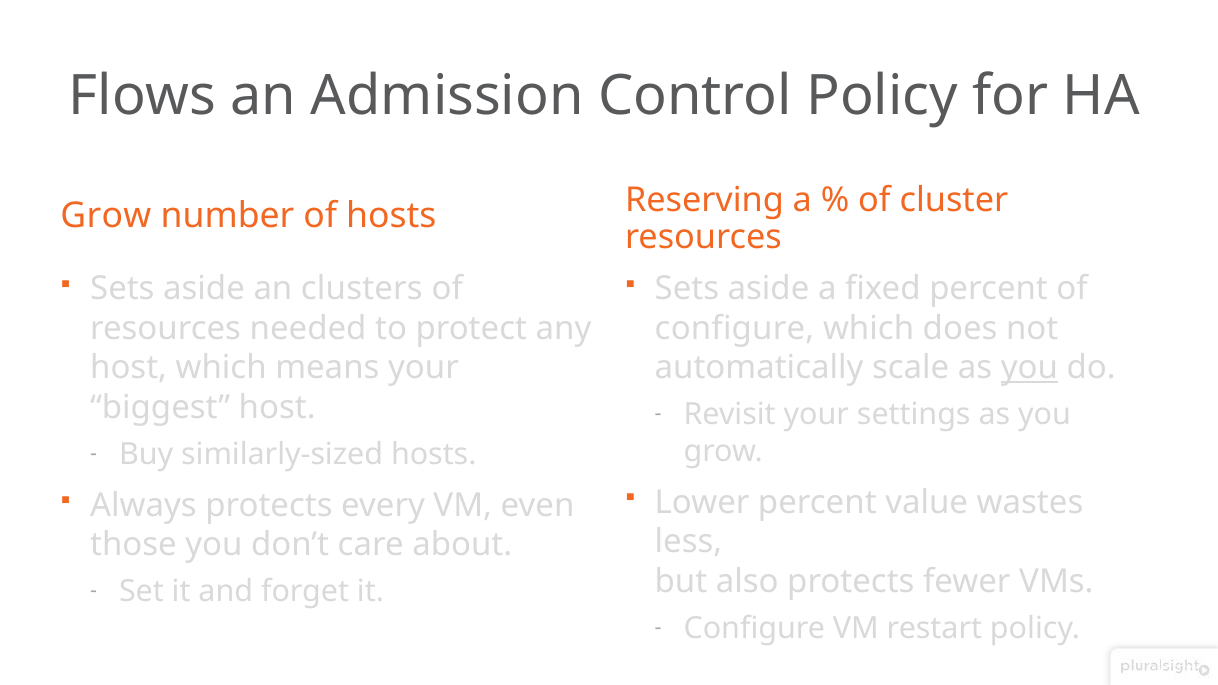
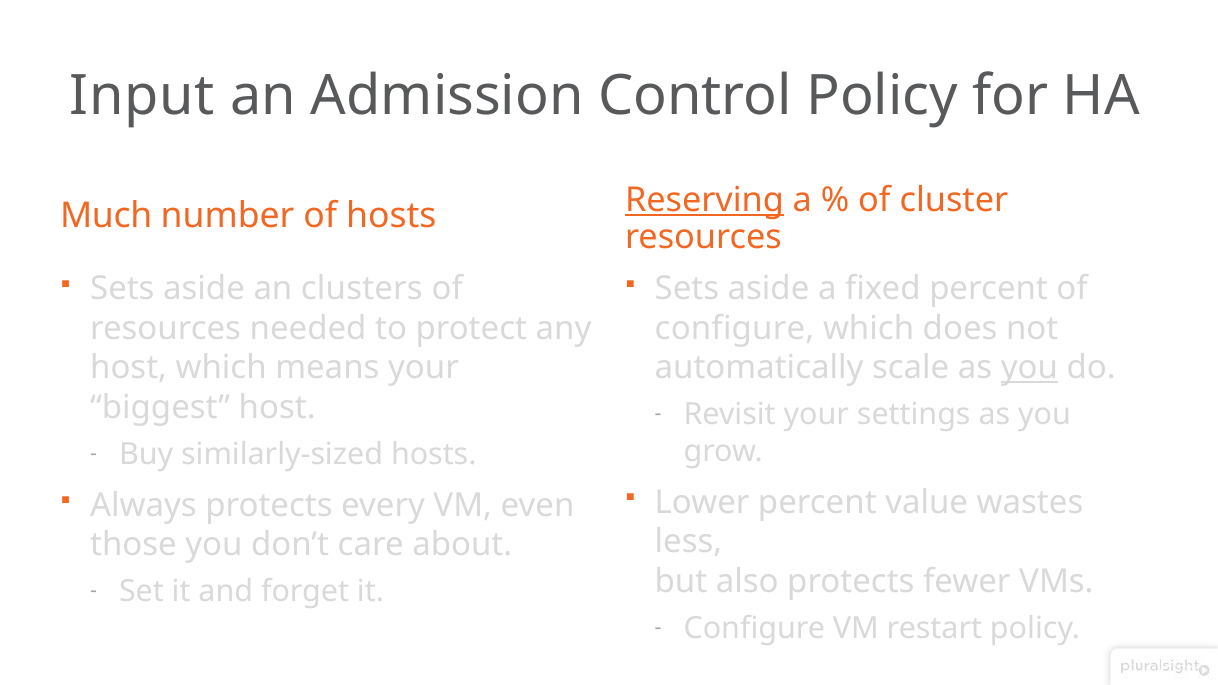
Flows: Flows -> Input (142, 96)
Reserving underline: none -> present (704, 200)
Grow: Grow -> Much (106, 216)
